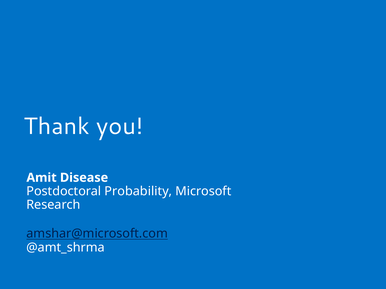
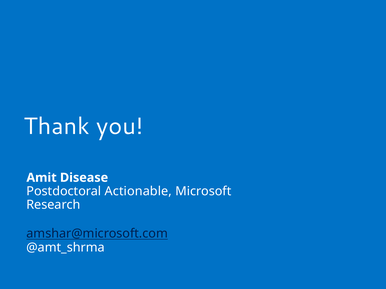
Probability: Probability -> Actionable (138, 192)
